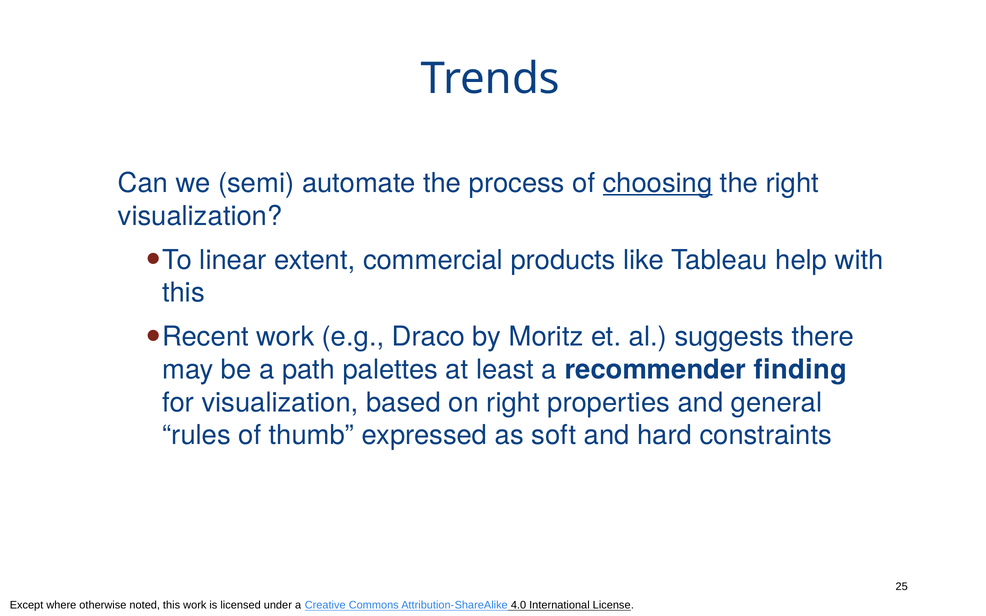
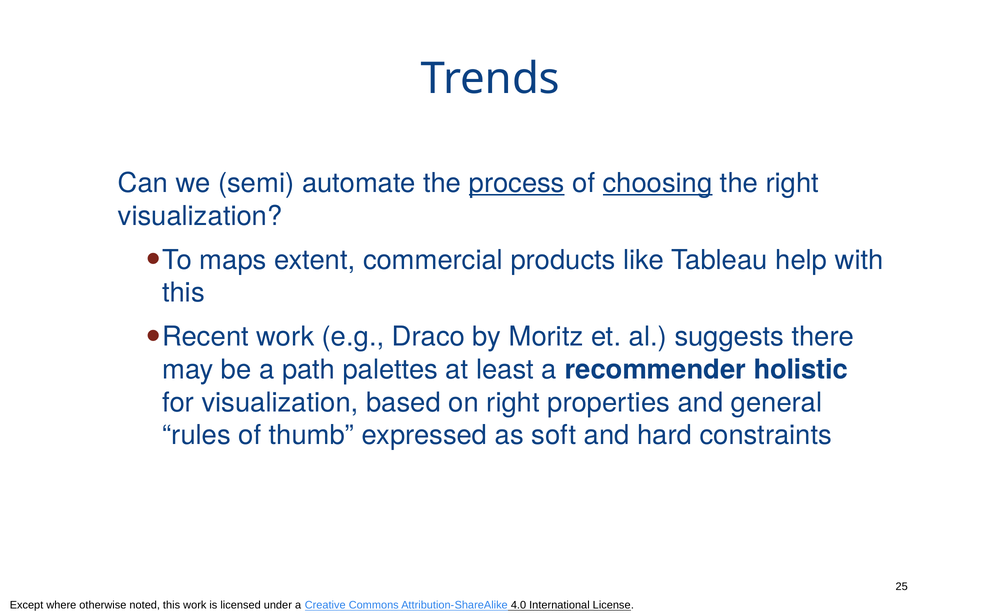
process underline: none -> present (517, 183)
linear: linear -> maps (233, 260)
finding: finding -> holistic (801, 370)
